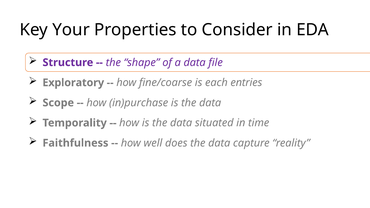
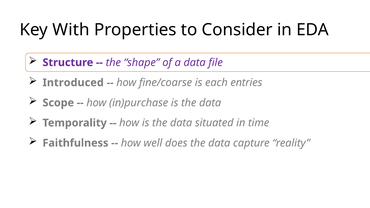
Your: Your -> With (71, 30)
Exploratory: Exploratory -> Introduced (73, 83)
